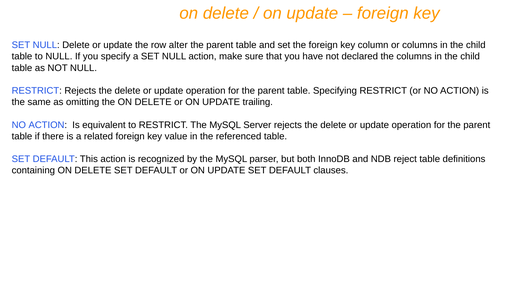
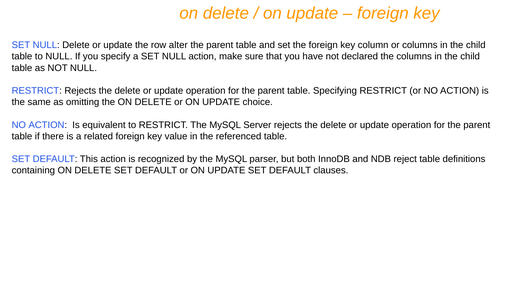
trailing: trailing -> choice (258, 102)
